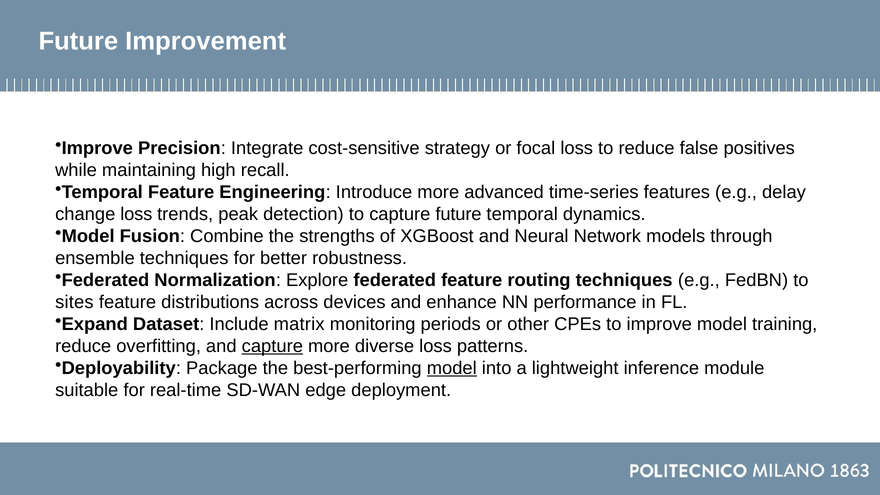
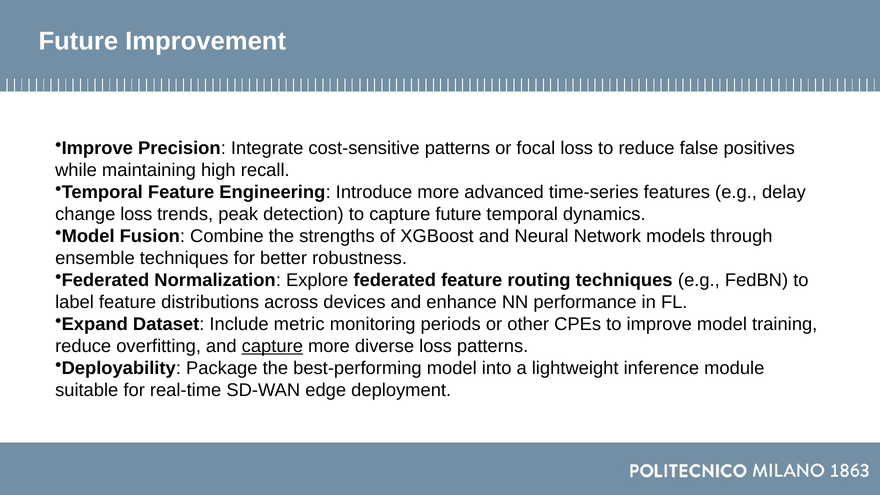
cost-sensitive strategy: strategy -> patterns (457, 148)
sites: sites -> label (75, 302)
matrix: matrix -> metric (299, 324)
model underline: present -> none (452, 368)
